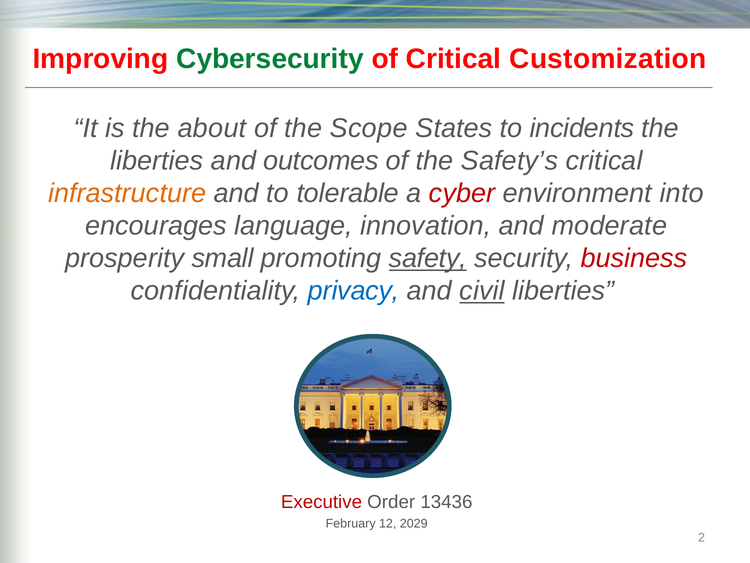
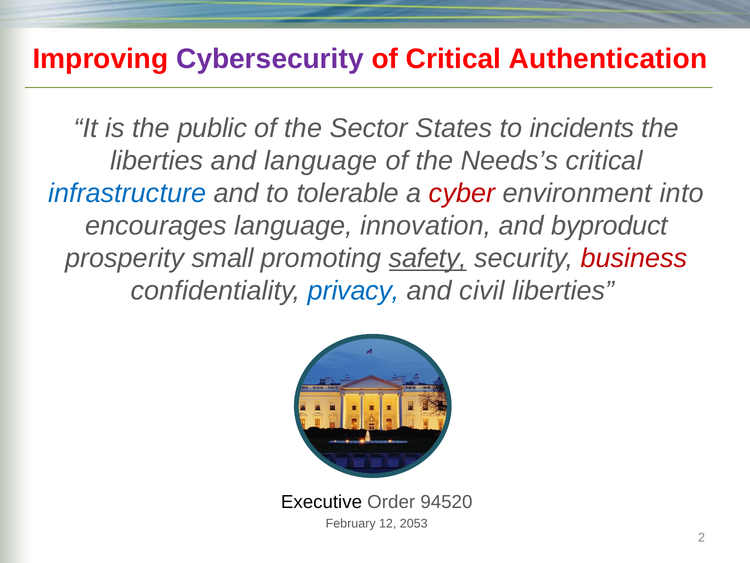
Cybersecurity colour: green -> purple (270, 59)
Customization: Customization -> Authentication (608, 59)
about: about -> public (212, 128)
Scope: Scope -> Sector (369, 128)
and outcomes: outcomes -> language (321, 161)
Safety’s: Safety’s -> Needs’s (510, 161)
infrastructure colour: orange -> blue (127, 193)
moderate: moderate -> byproduct (610, 226)
civil underline: present -> none (482, 291)
Executive colour: red -> black (321, 501)
13436: 13436 -> 94520 (446, 501)
2029: 2029 -> 2053 (414, 523)
